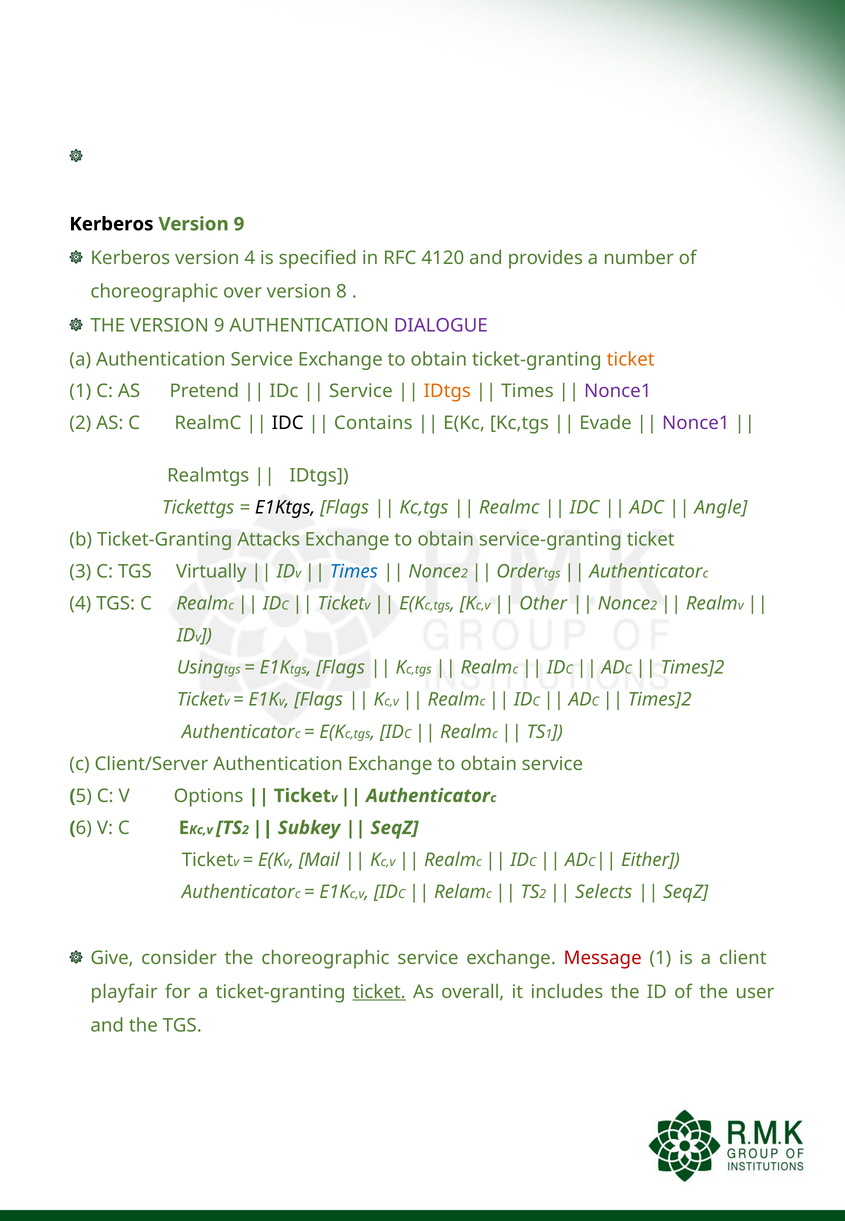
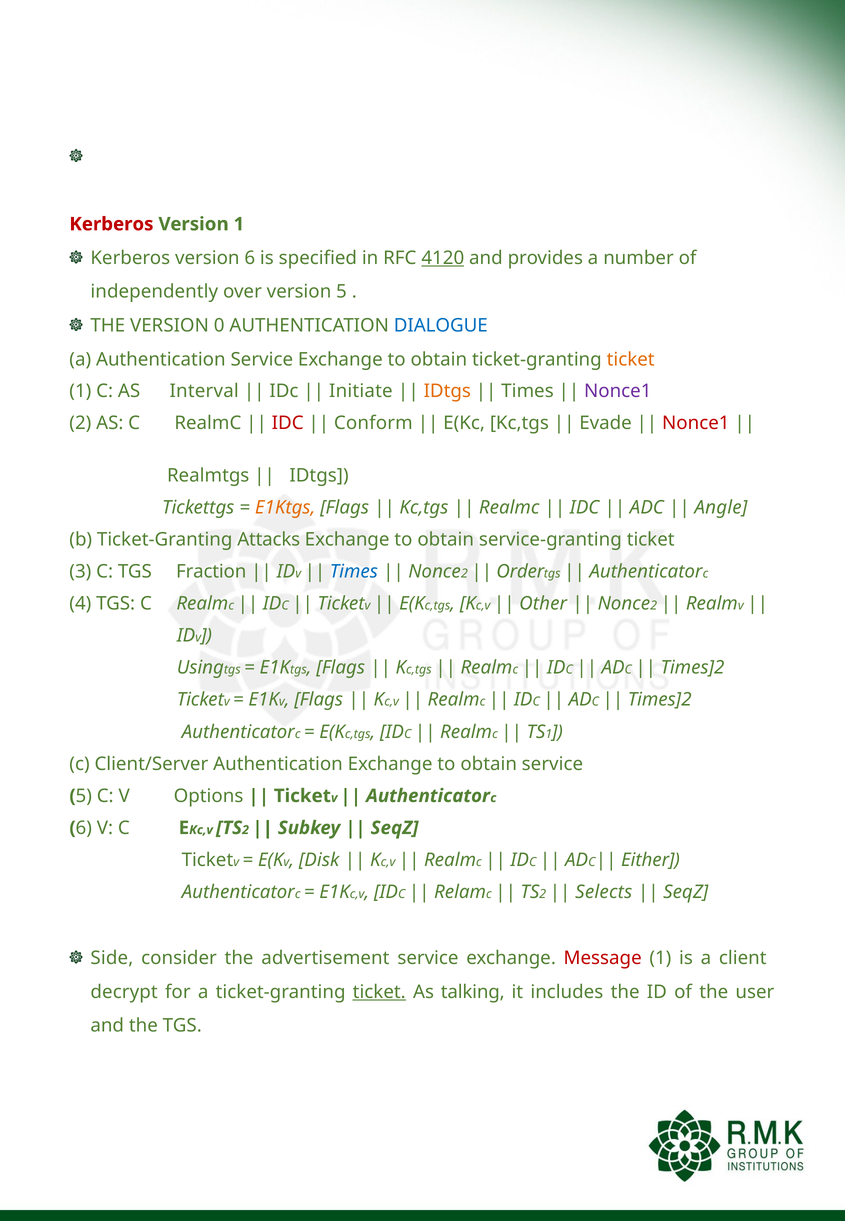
Kerberos colour: black -> red (111, 224)
9: 9 -> 1 (239, 224)
version 4: 4 -> 6 (250, 258)
4120 underline: none -> present (443, 258)
choreographic: choreographic -> independently (154, 292)
version 8: 8 -> 5 (341, 292)
THE VERSION 9: 9 -> 0 (219, 325)
DIALOGUE colour: purple -> blue (441, 325)
Pretend: Pretend -> Interval (204, 391)
Service: Service -> Initiate (361, 391)
IDC colour: black -> red (288, 423)
Contains: Contains -> Conform (373, 423)
Nonce1 colour: purple -> red (696, 423)
E1Ktgs colour: black -> orange (285, 507)
Virtually: Virtually -> Fraction (211, 571)
Mail: Mail -> Disk (319, 860)
Give: Give -> Side (112, 958)
the choreographic: choreographic -> advertisement (325, 958)
playfair: playfair -> decrypt (124, 992)
overall: overall -> talking (473, 992)
